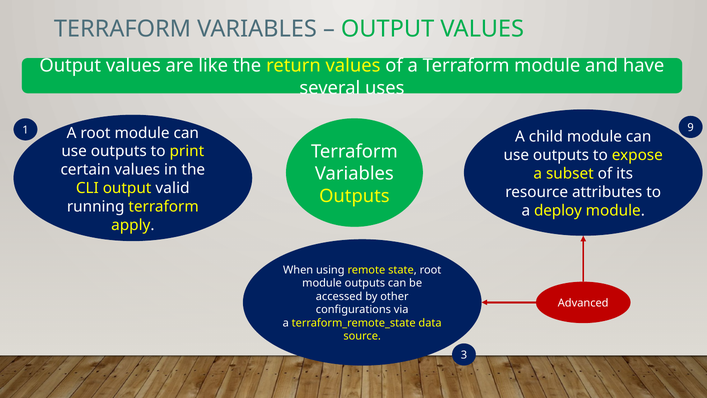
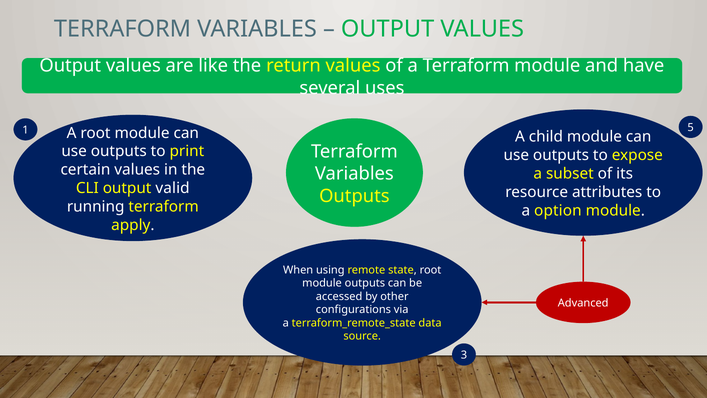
9: 9 -> 5 (691, 128)
deploy: deploy -> option (558, 210)
